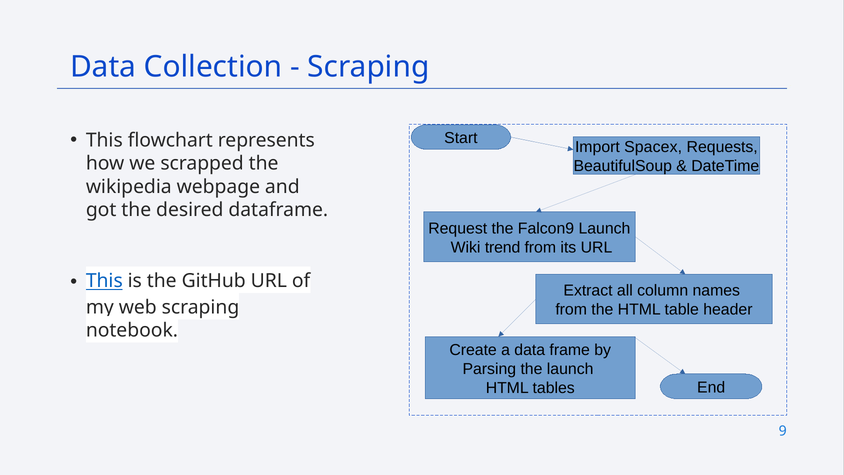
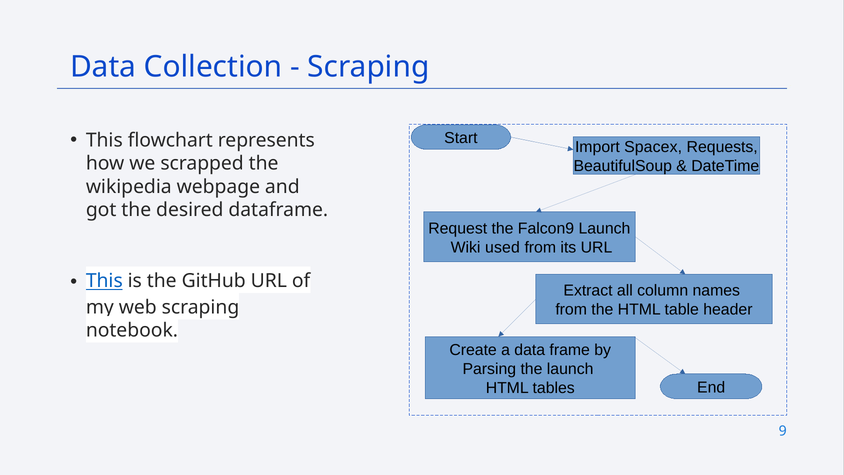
trend: trend -> used (502, 247)
